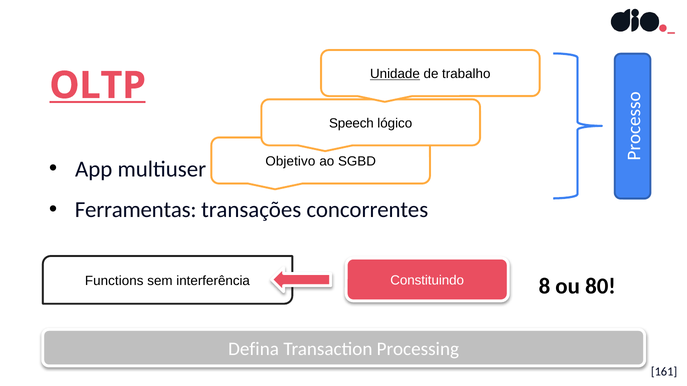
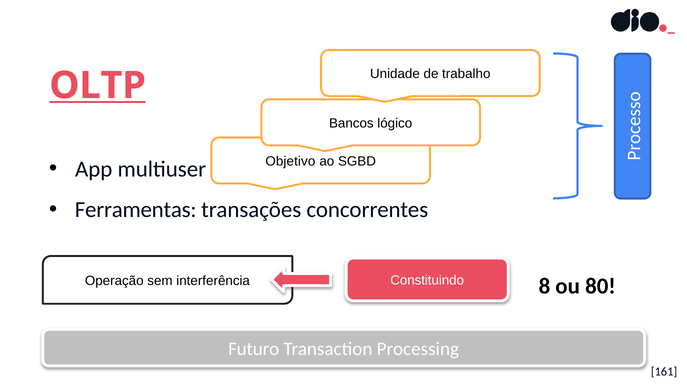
Unidade underline: present -> none (395, 74)
Speech: Speech -> Bancos (351, 123)
Functions: Functions -> Operação (114, 281)
Defina: Defina -> Futuro (254, 349)
